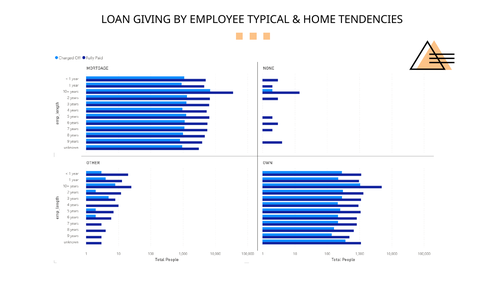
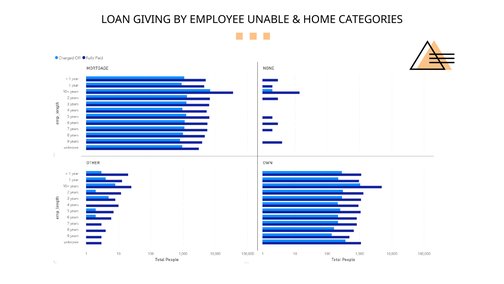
TYPICAL: TYPICAL -> UNABLE (268, 19)
TENDENCIES: TENDENCIES -> CATEGORIES (371, 19)
